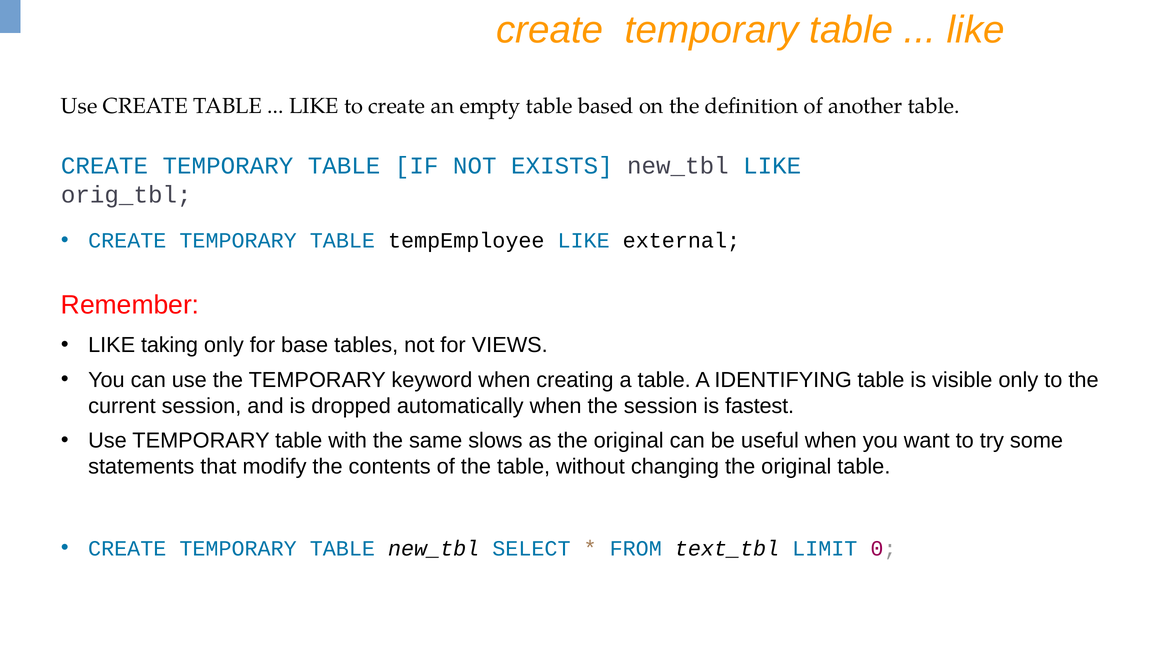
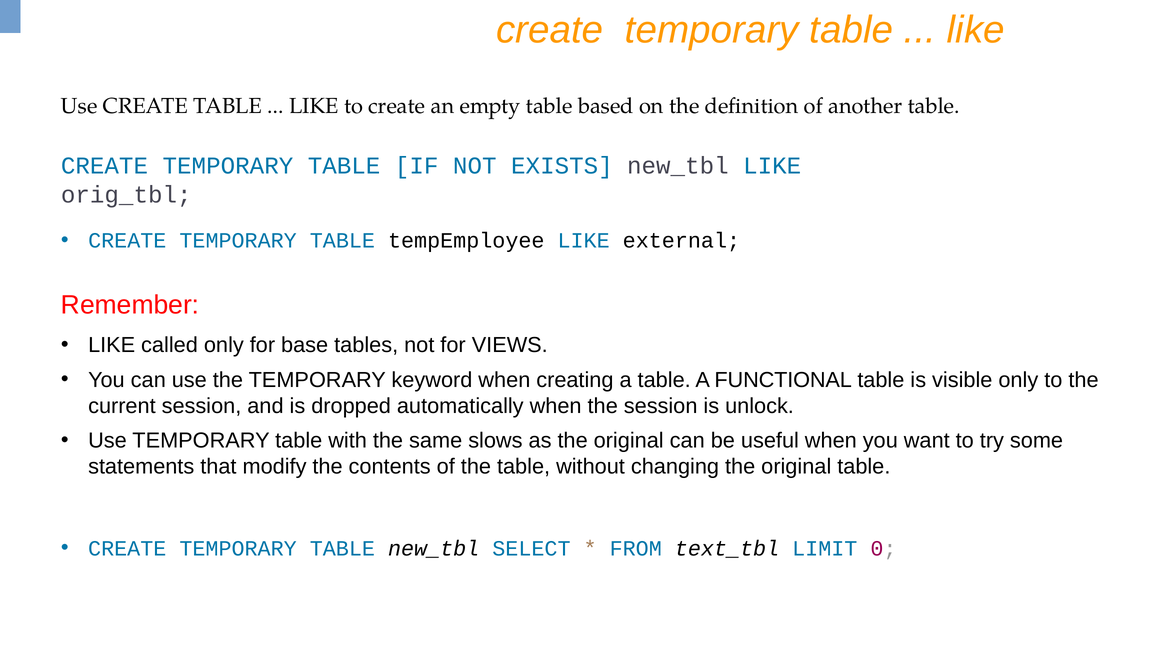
taking: taking -> called (169, 345)
IDENTIFYING: IDENTIFYING -> FUNCTIONAL (783, 380)
fastest: fastest -> unlock (760, 406)
